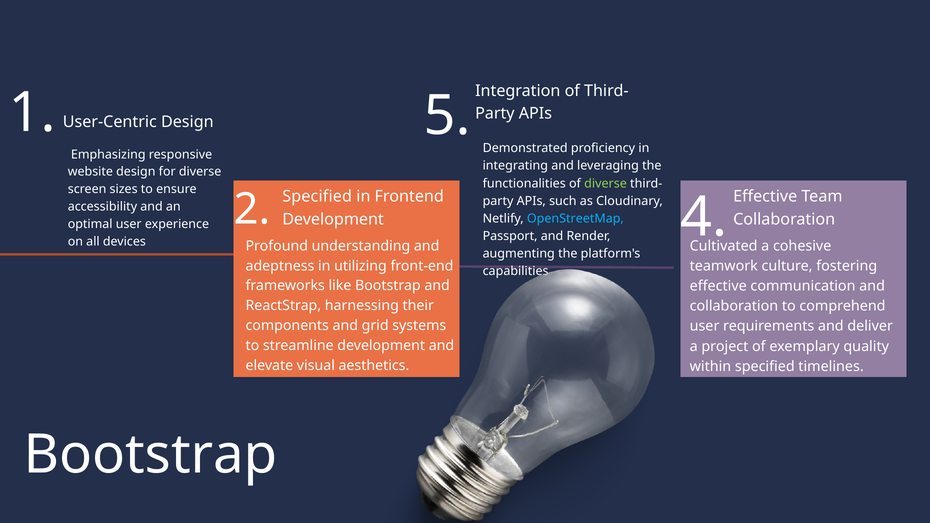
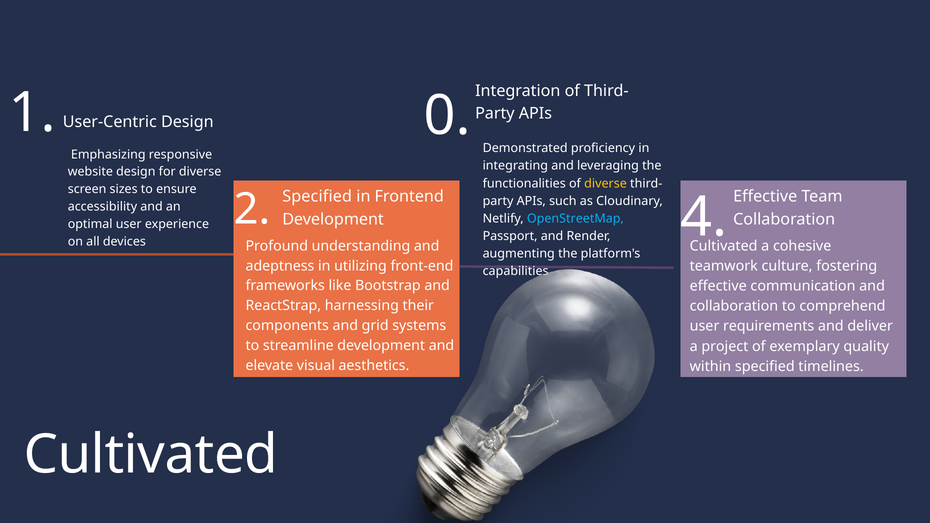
5: 5 -> 0 (447, 116)
diverse colour: light green -> yellow (606, 183)
Bootstrap: Bootstrap -> Cultivated (151, 455)
